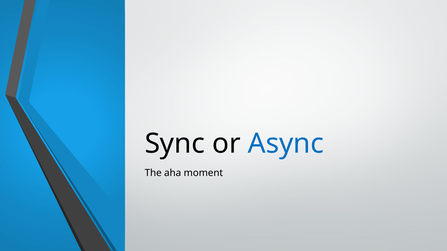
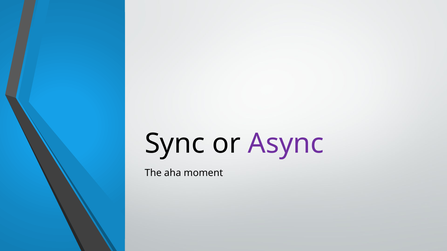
Async colour: blue -> purple (286, 144)
